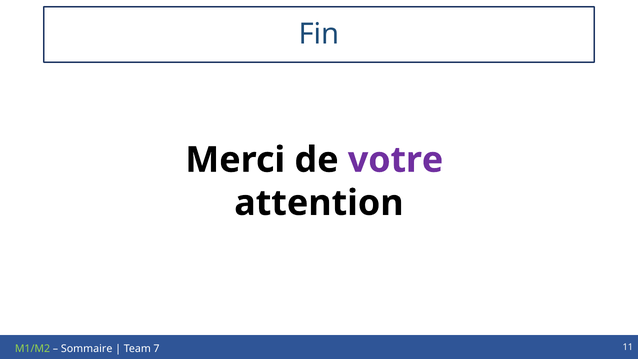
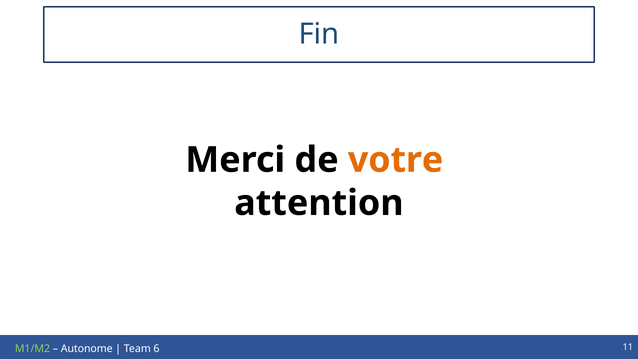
votre colour: purple -> orange (396, 160)
Sommaire: Sommaire -> Autonome (87, 349)
7: 7 -> 6 (157, 349)
